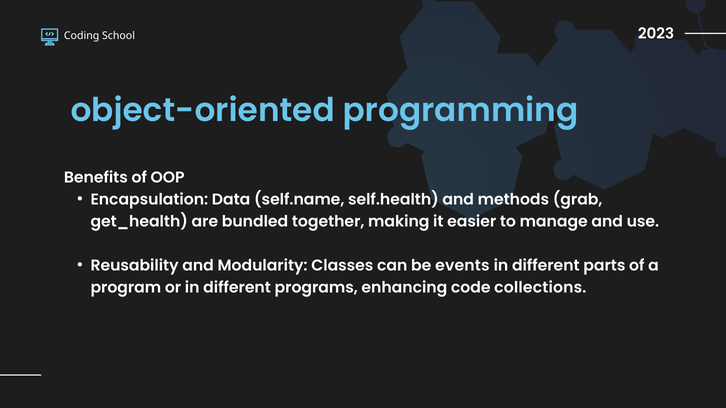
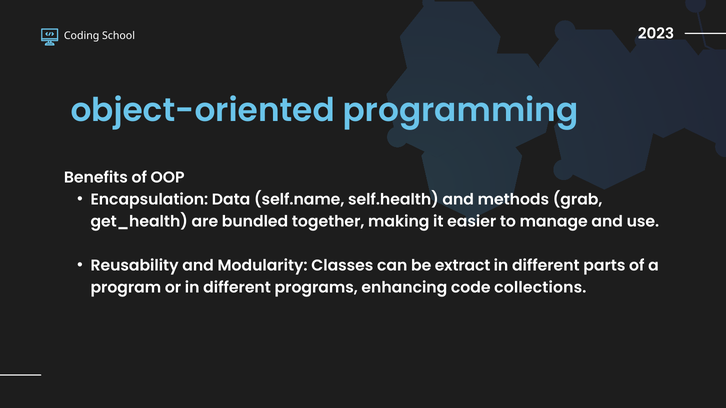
events: events -> extract (463, 266)
